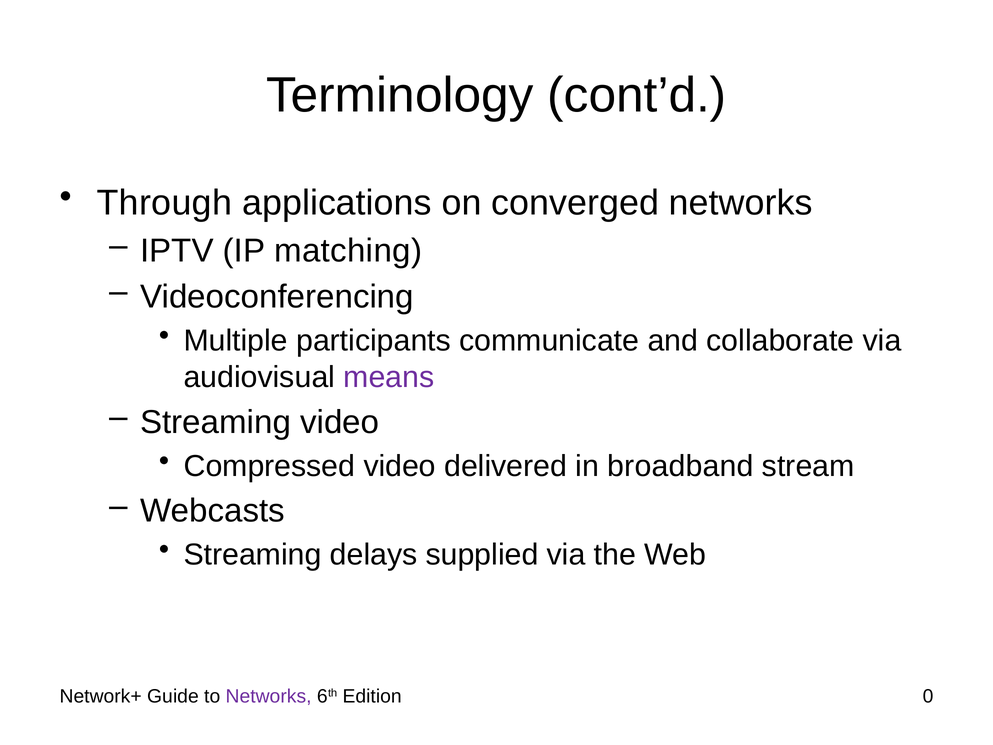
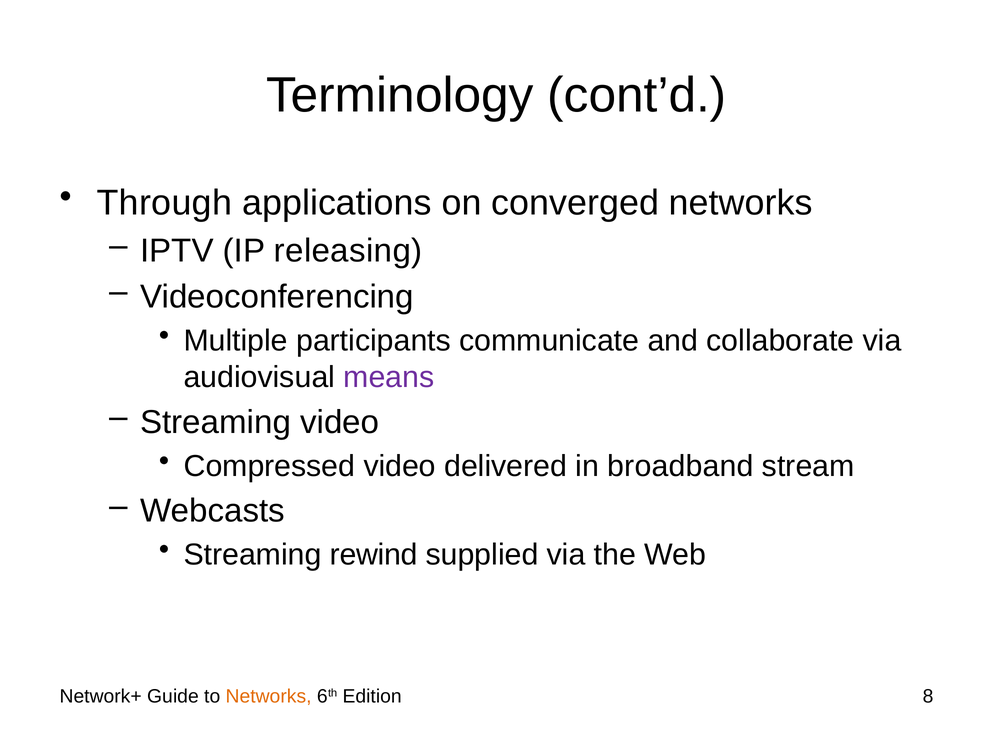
matching: matching -> releasing (348, 251)
delays: delays -> rewind (374, 555)
Networks colour: purple -> orange (269, 696)
0: 0 -> 8 (928, 696)
